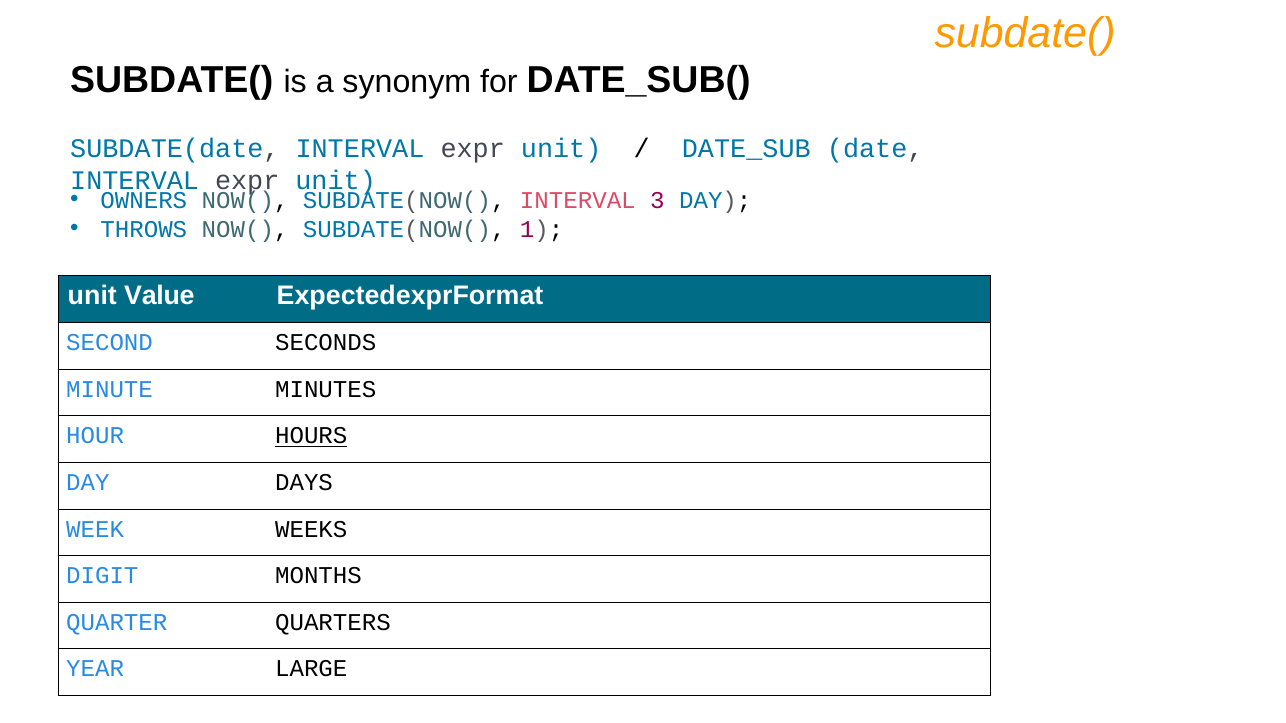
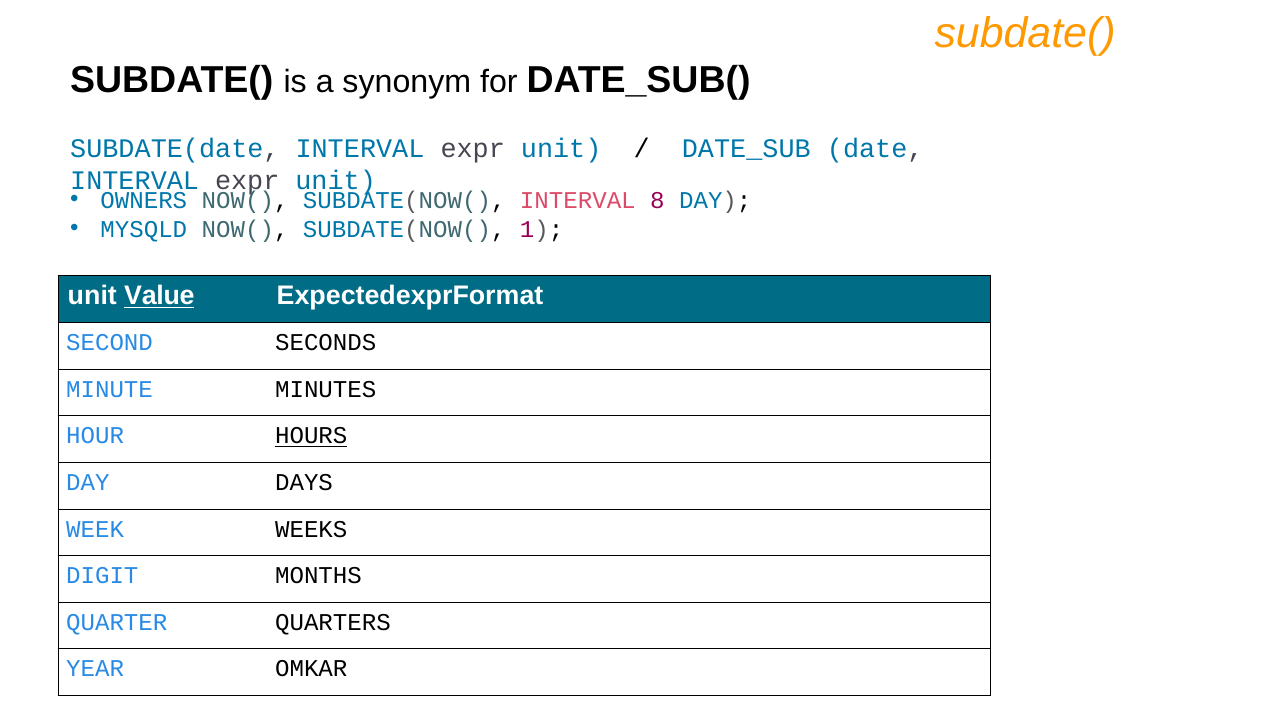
3: 3 -> 8 (657, 200)
THROWS: THROWS -> MYSQLD (144, 229)
Value underline: none -> present (159, 296)
LARGE: LARGE -> OMKAR (311, 669)
